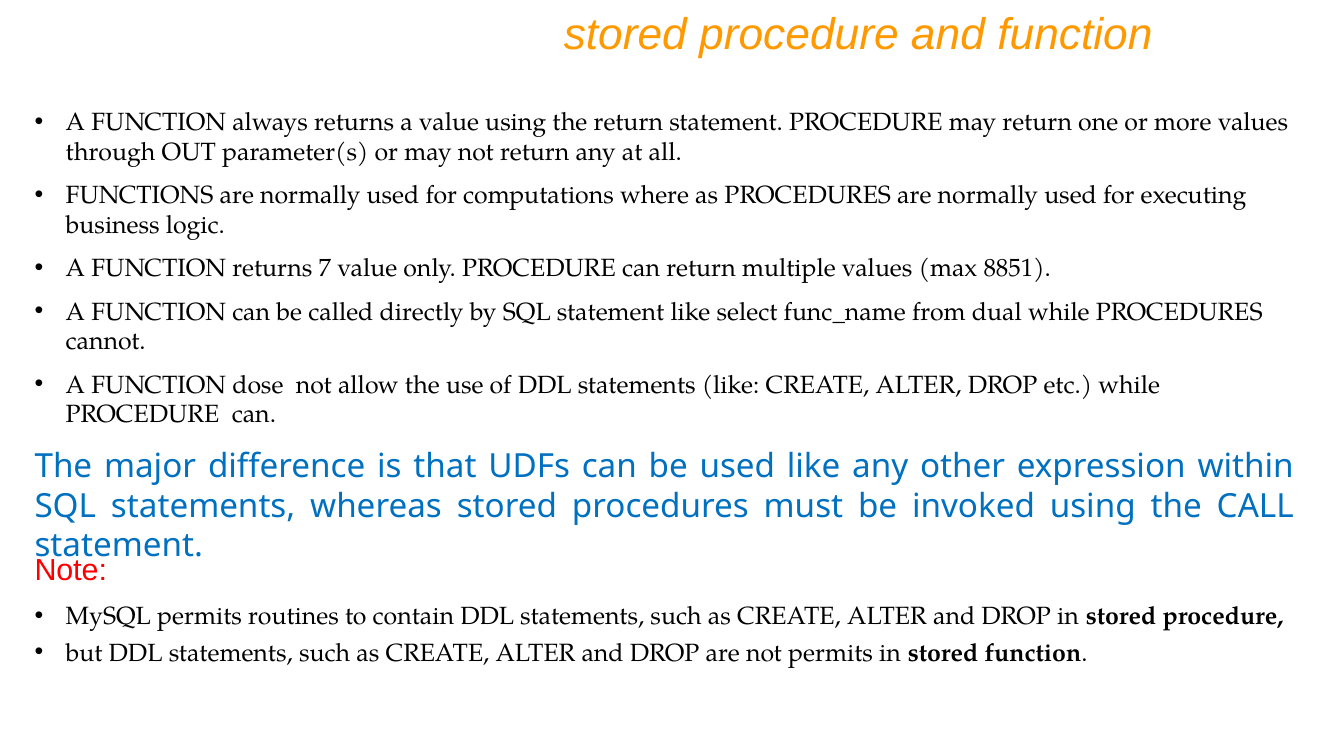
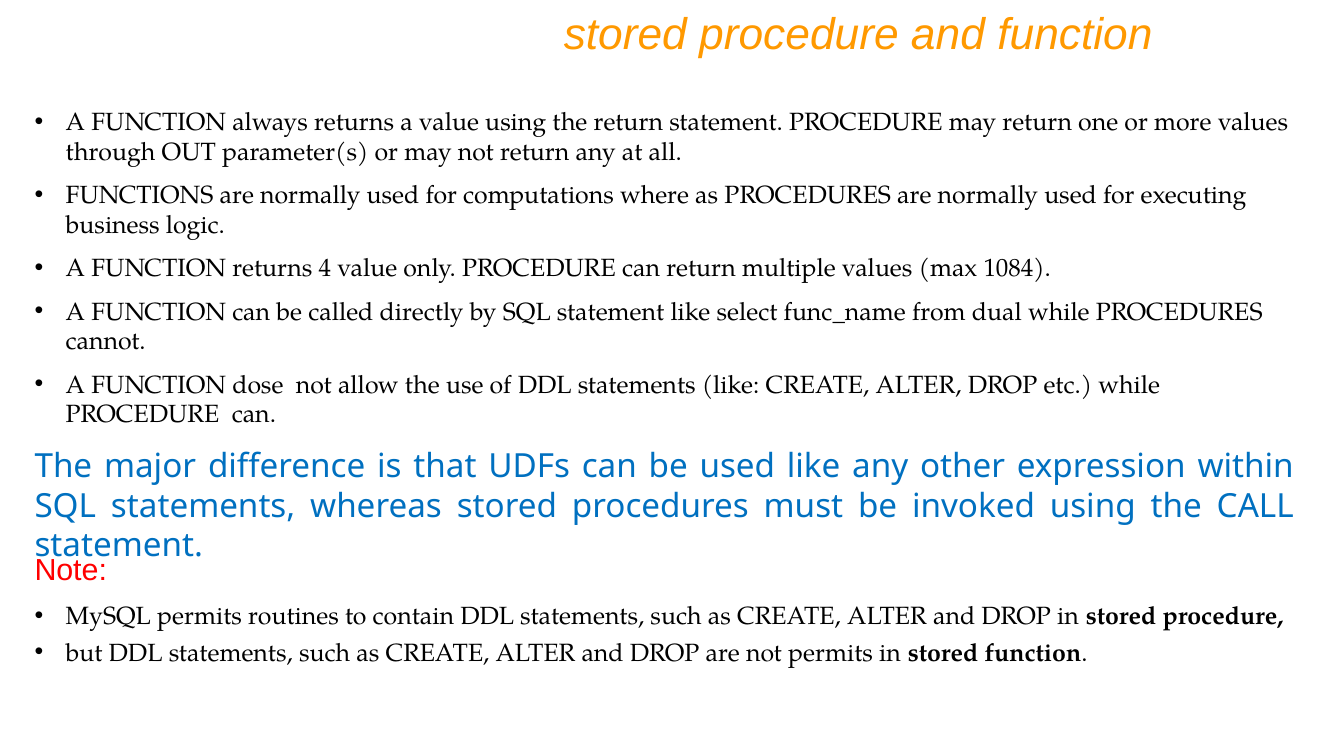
7: 7 -> 4 (325, 269)
8851: 8851 -> 1084 (1017, 269)
